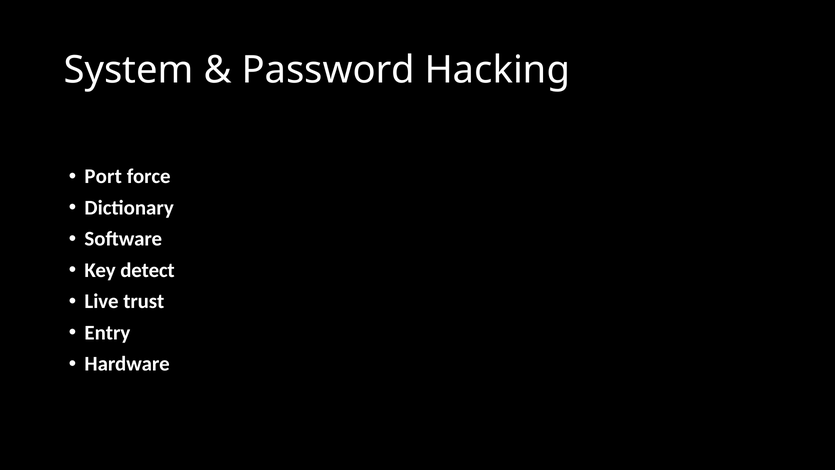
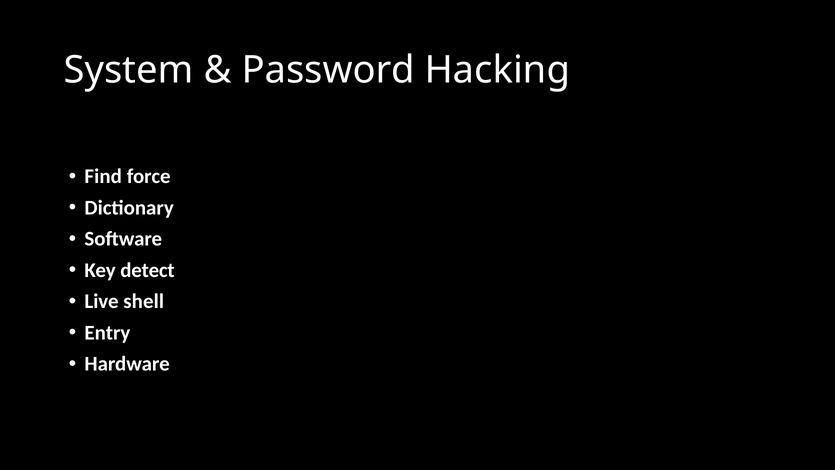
Port: Port -> Find (103, 176)
trust: trust -> shell (144, 301)
